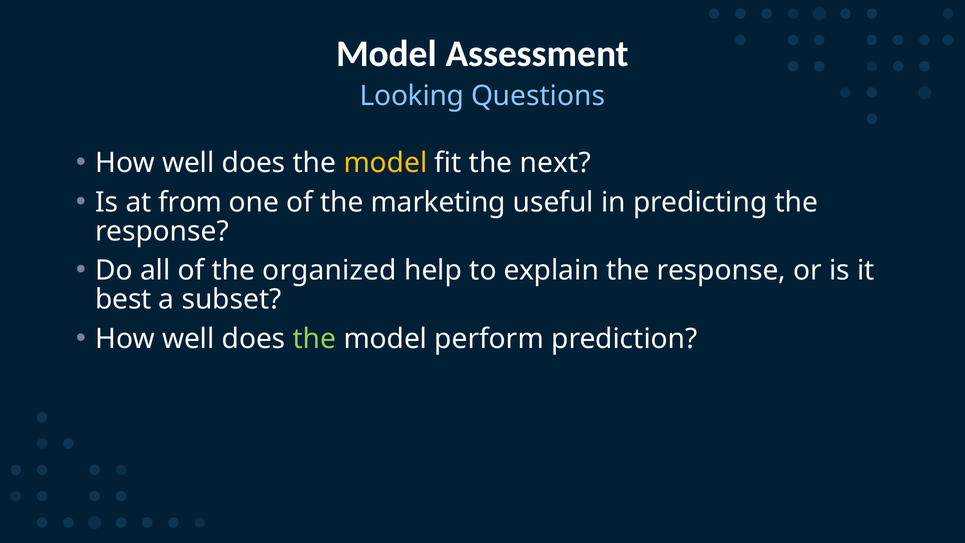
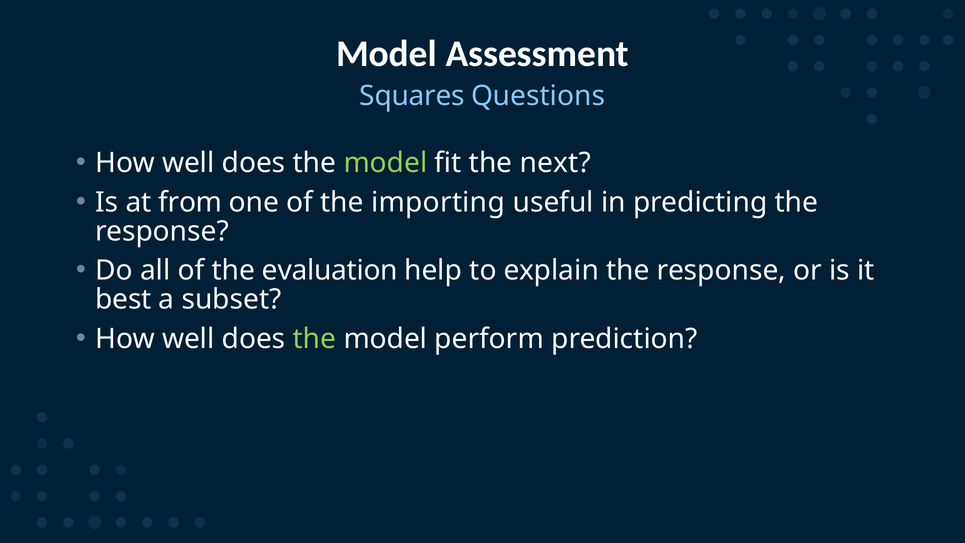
Looking: Looking -> Squares (412, 96)
model colour: yellow -> light green (385, 163)
marketing: marketing -> importing (438, 202)
organized: organized -> evaluation (330, 271)
